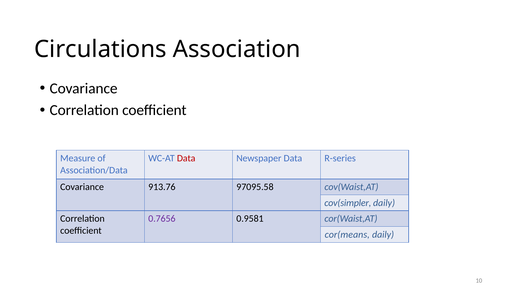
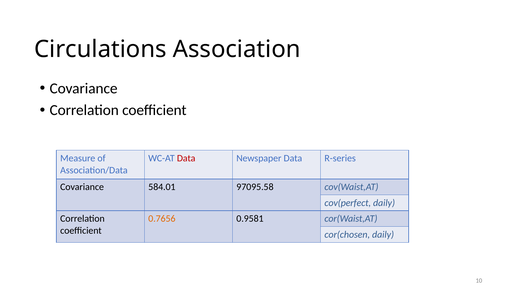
913.76: 913.76 -> 584.01 (162, 187)
cov(simpler: cov(simpler -> cov(perfect (348, 203)
0.7656 colour: purple -> orange (162, 218)
cor(means: cor(means -> cor(chosen (347, 234)
